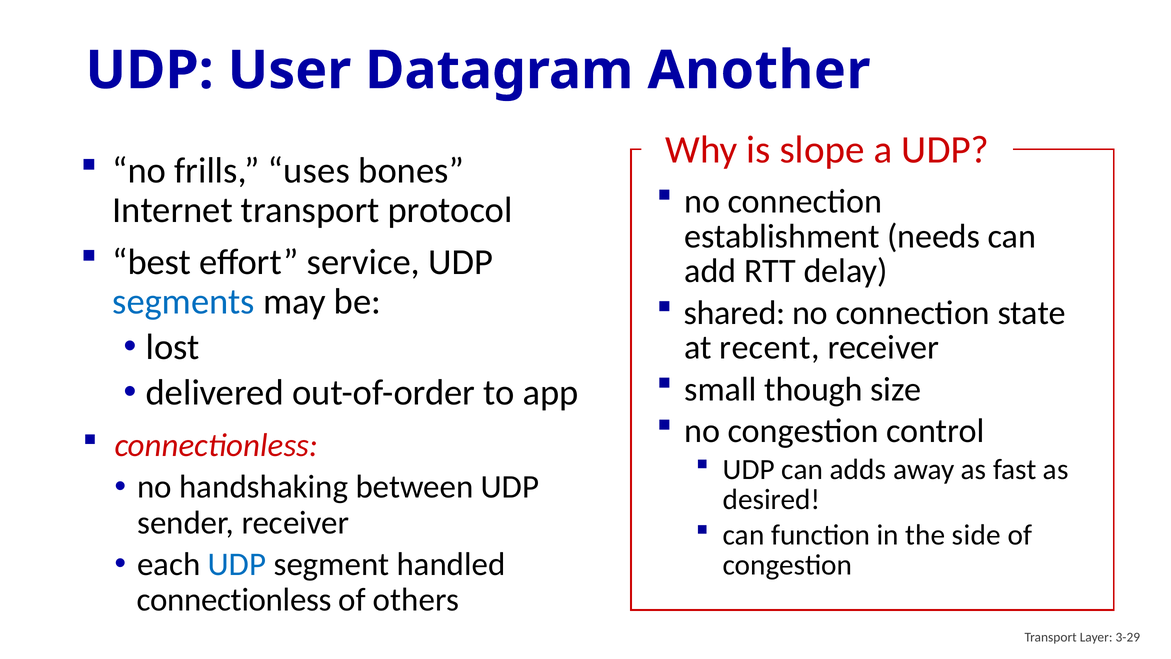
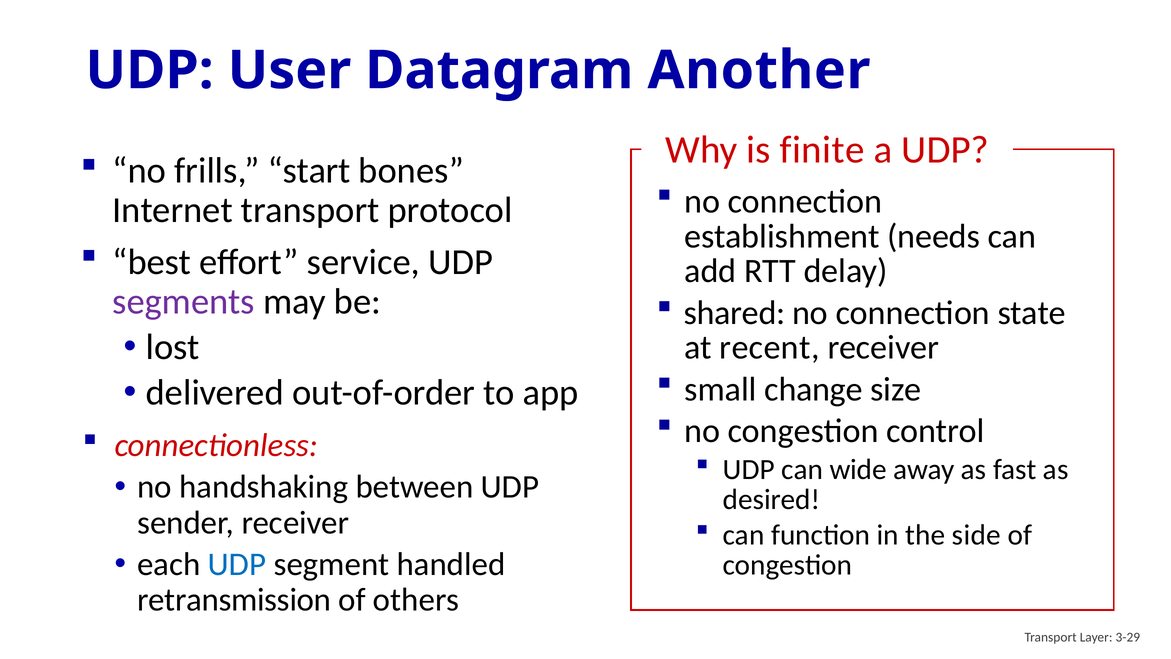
slope: slope -> finite (822, 150)
uses: uses -> start (309, 171)
segments colour: blue -> purple (184, 301)
though: though -> change (814, 389)
adds: adds -> wide (858, 469)
connectionless: connectionless -> retransmission (234, 600)
